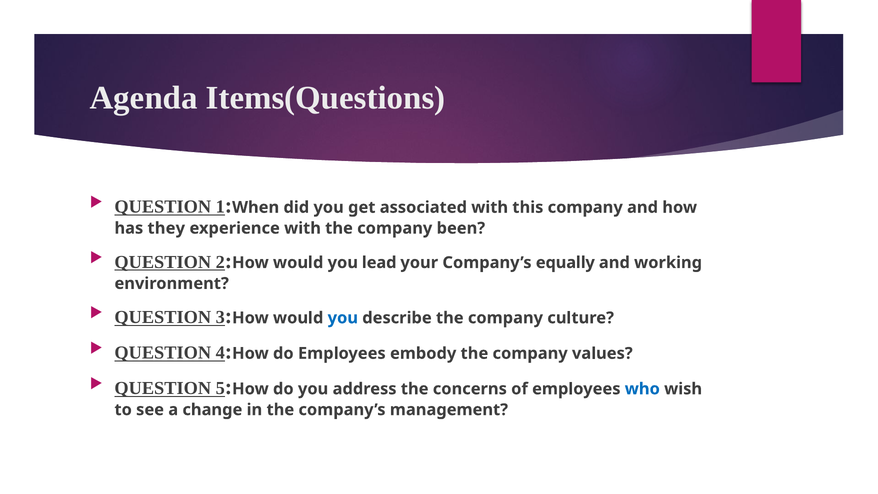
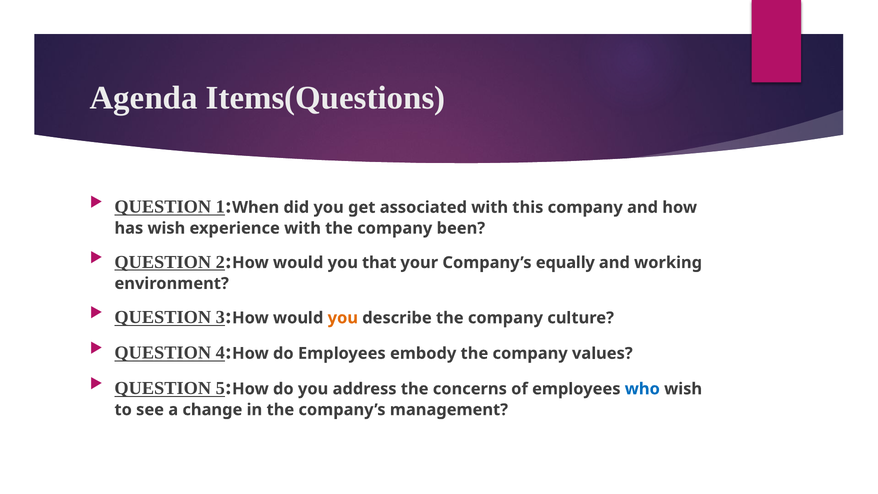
has they: they -> wish (166, 228)
lead: lead -> that (379, 263)
you colour: blue -> orange (343, 318)
